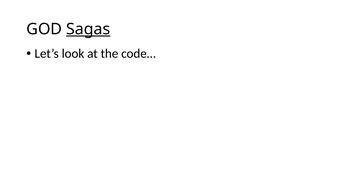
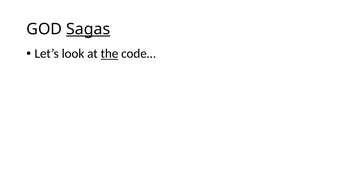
the underline: none -> present (109, 54)
